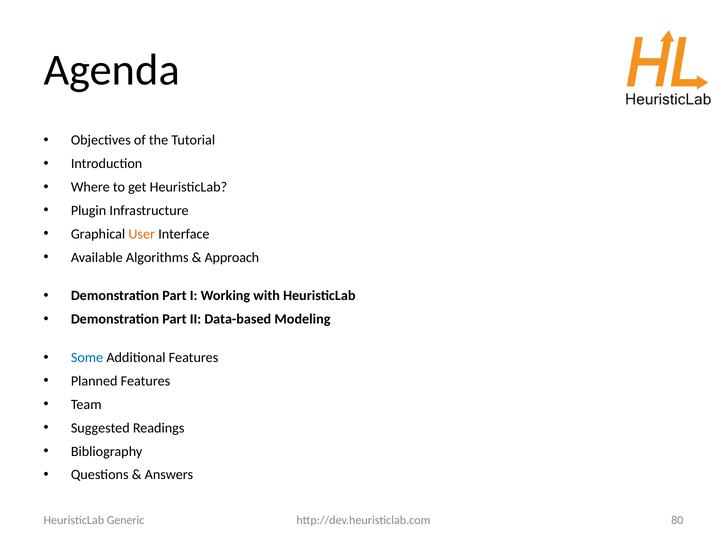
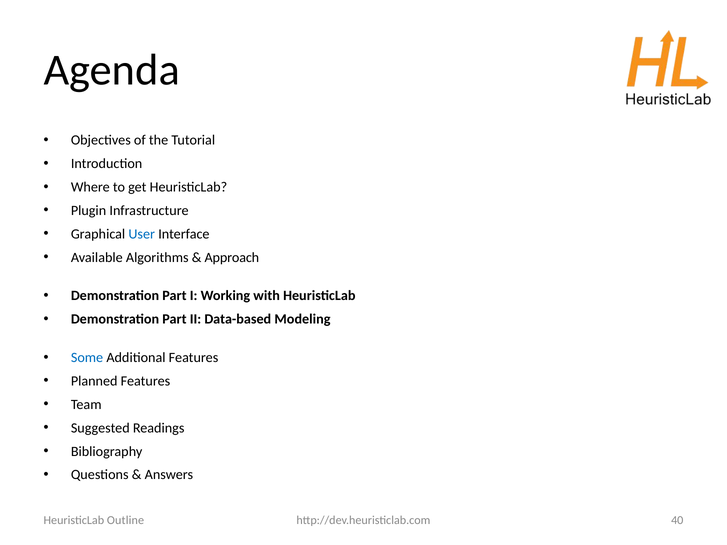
User colour: orange -> blue (142, 234)
80: 80 -> 40 (677, 521)
Generic: Generic -> Outline (126, 521)
